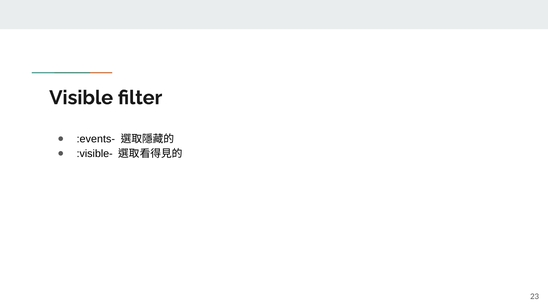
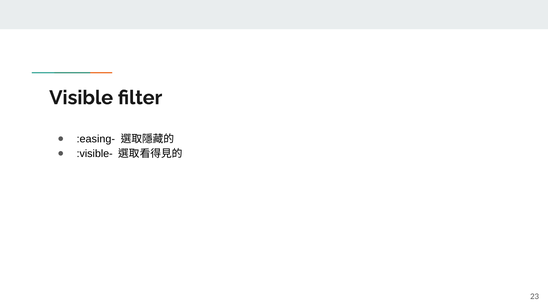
:events-: :events- -> :easing- (96, 139)
